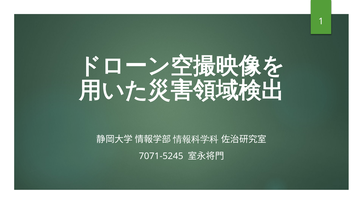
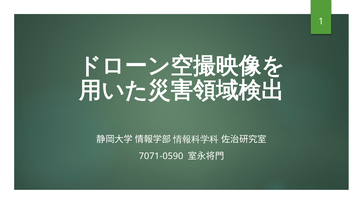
7071-5245: 7071-5245 -> 7071-0590 (161, 156)
